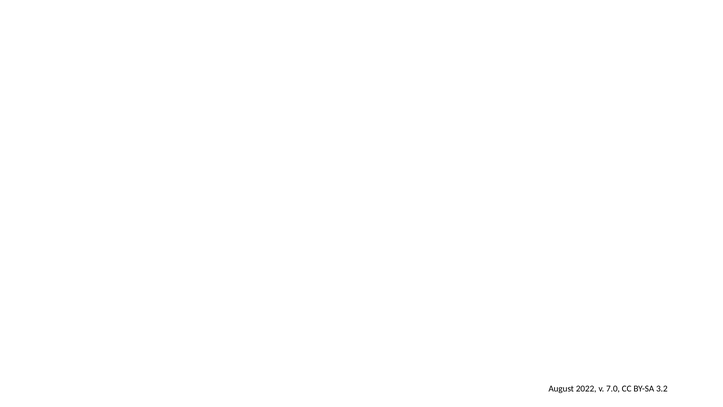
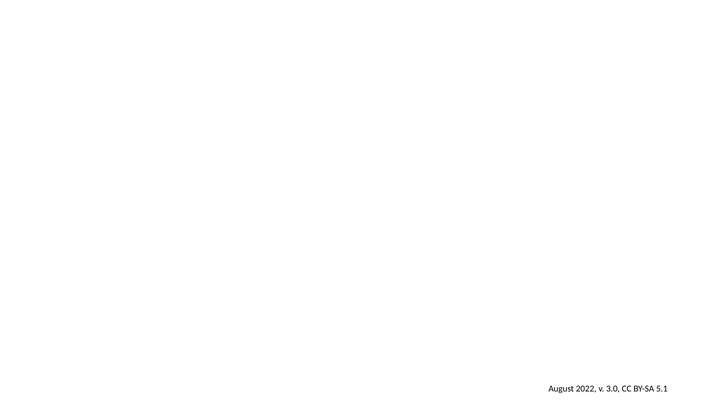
7.0: 7.0 -> 3.0 (613, 388)
3.2: 3.2 -> 5.1 (662, 388)
